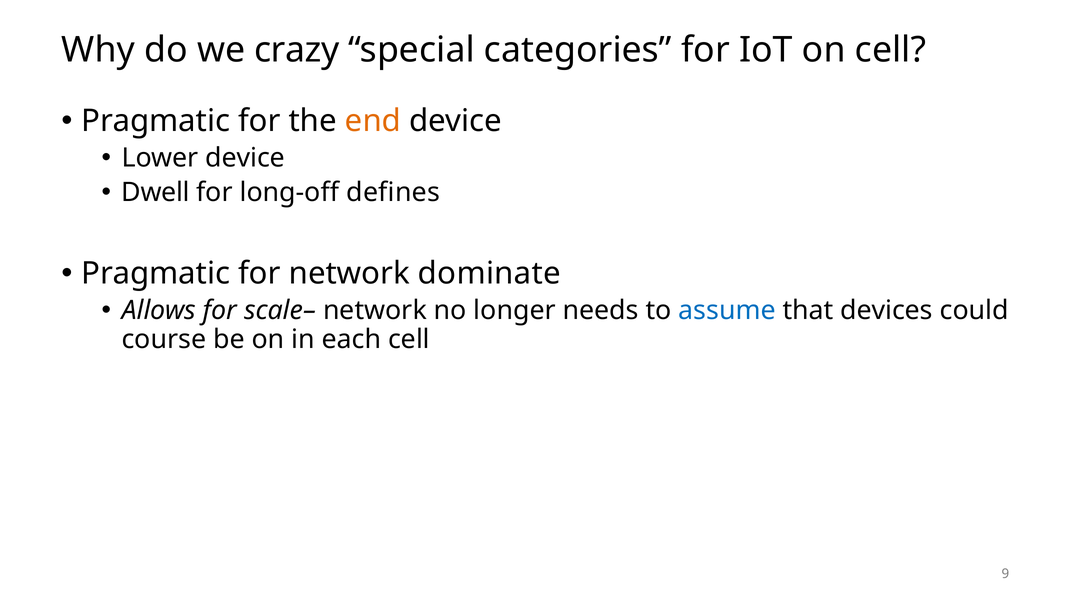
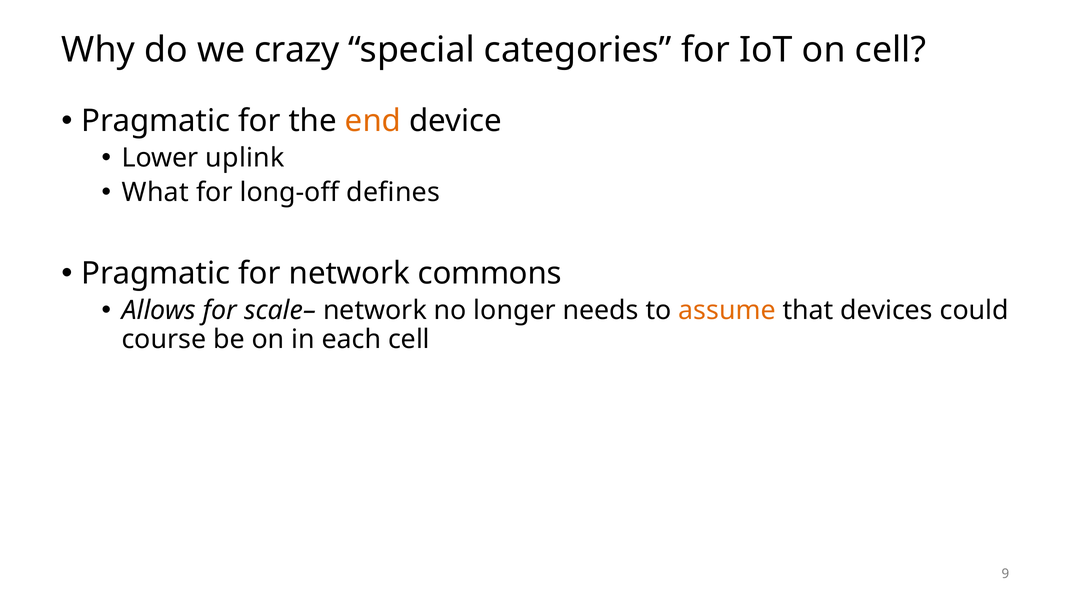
Lower device: device -> uplink (245, 158)
Dwell: Dwell -> What (155, 193)
dominate: dominate -> commons (490, 274)
assume colour: blue -> orange (727, 311)
